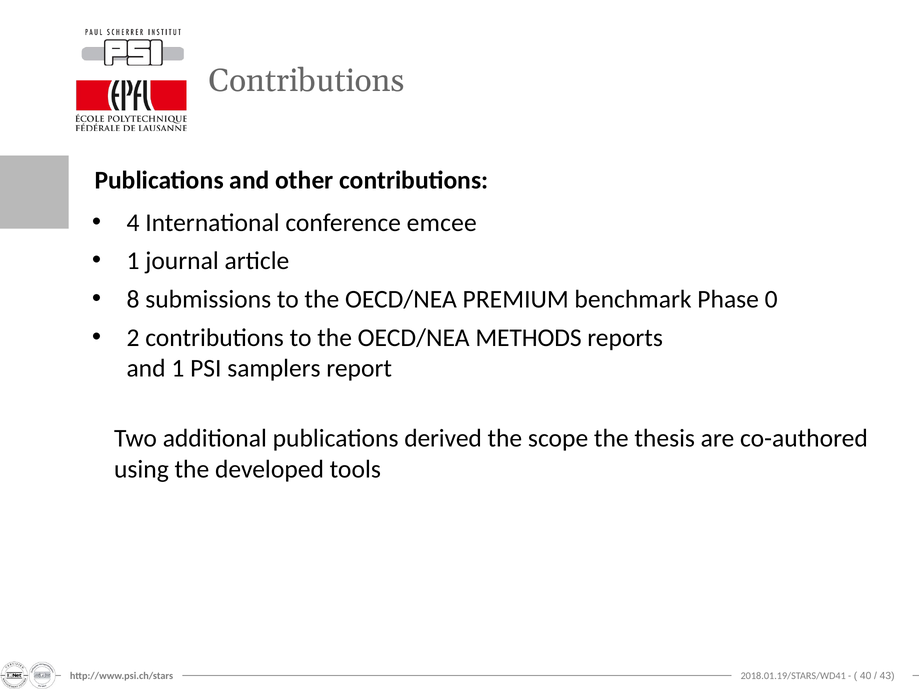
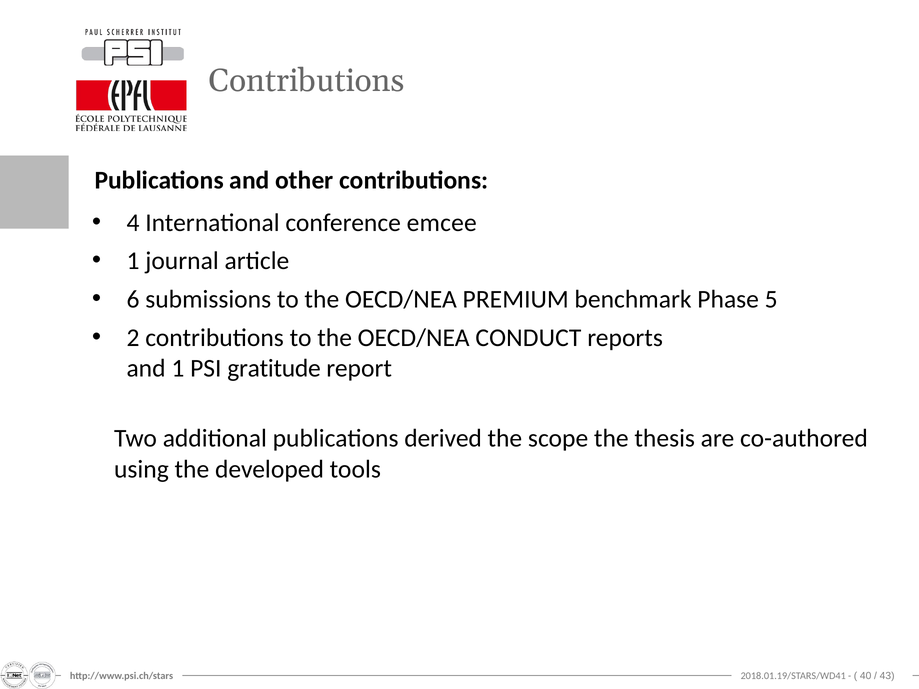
8: 8 -> 6 (133, 299)
0: 0 -> 5 (771, 299)
METHODS: METHODS -> CONDUCT (528, 338)
samplers: samplers -> gratitude (274, 368)
